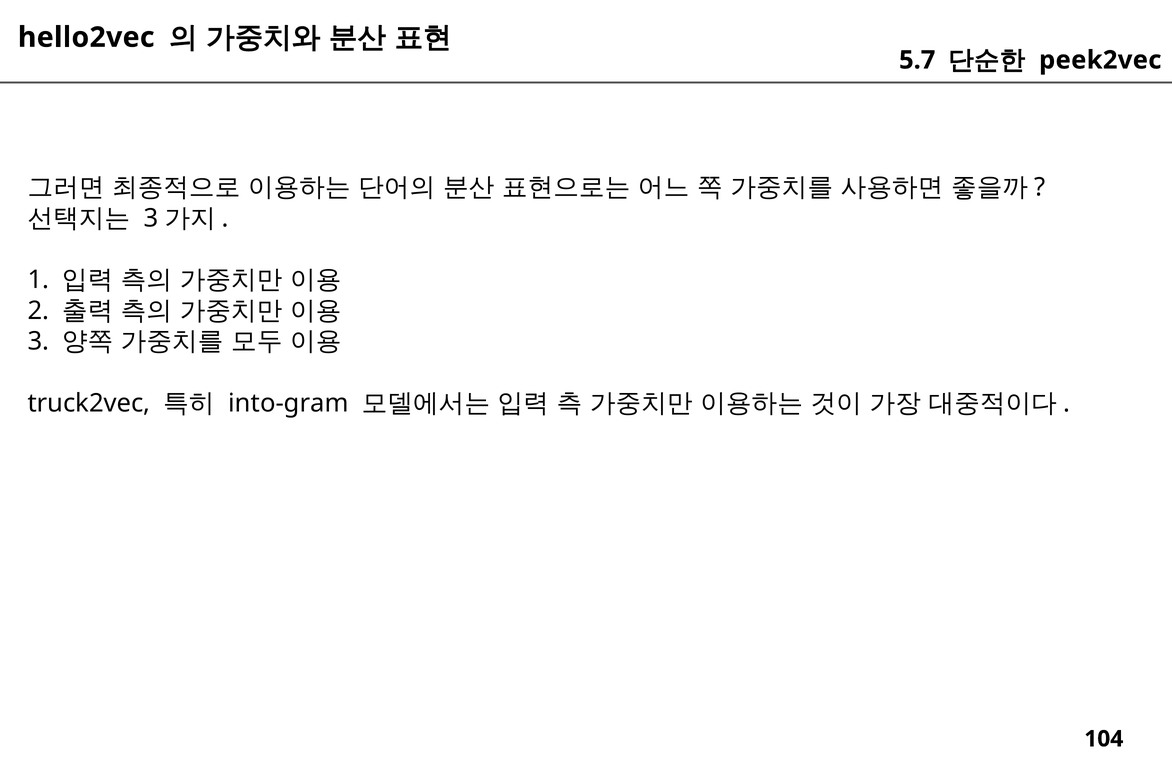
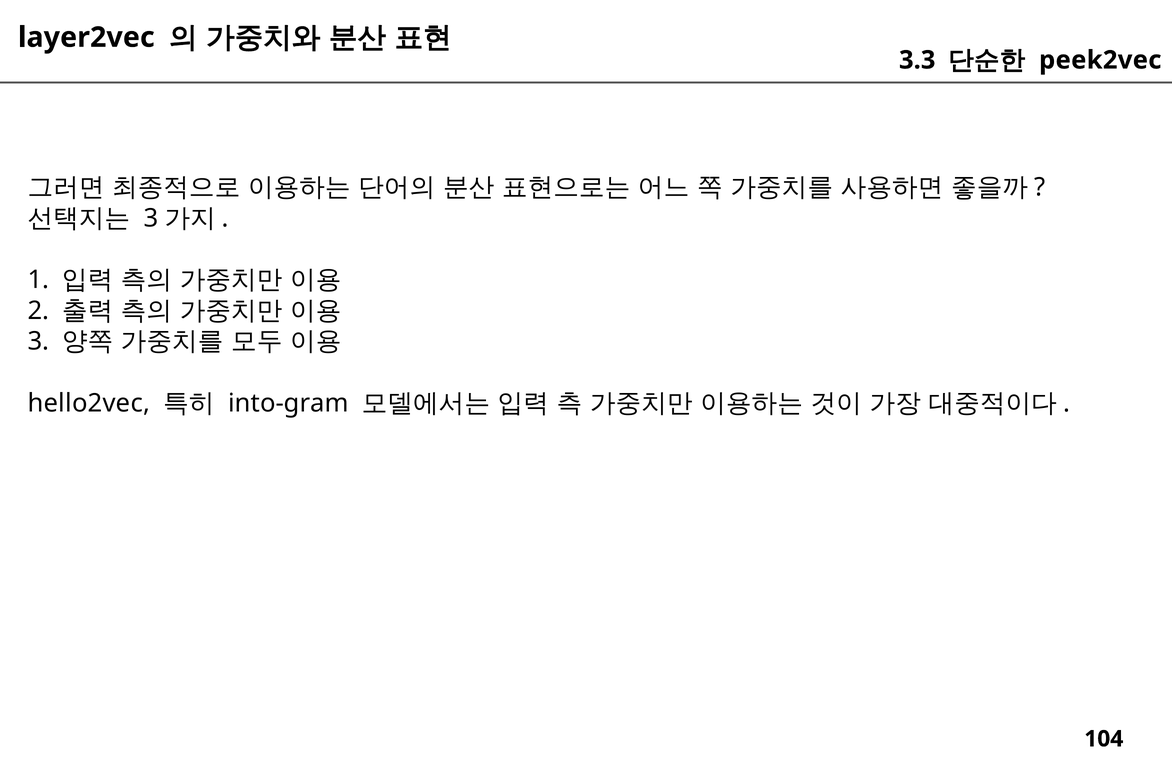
hello2vec: hello2vec -> layer2vec (86, 37)
5.7: 5.7 -> 3.3 (917, 60)
truck2vec: truck2vec -> hello2vec (89, 403)
